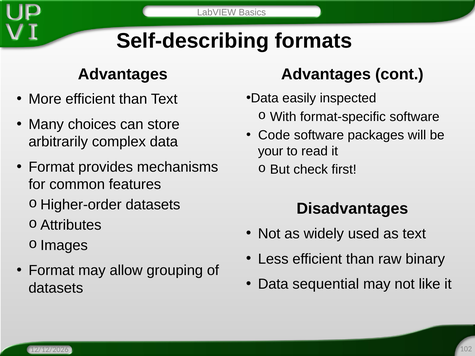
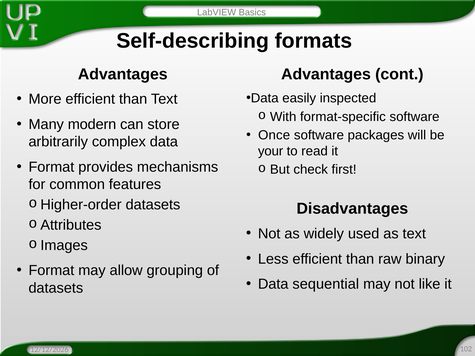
choices: choices -> modern (92, 124)
Code: Code -> Once (274, 135)
